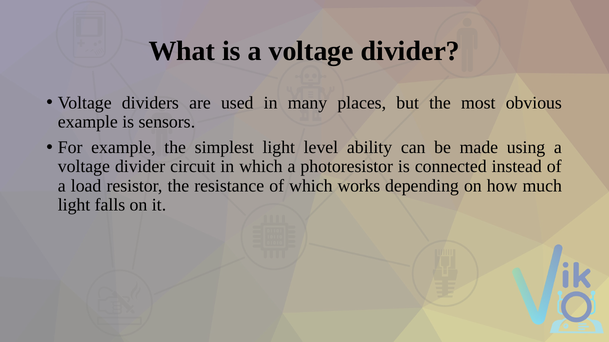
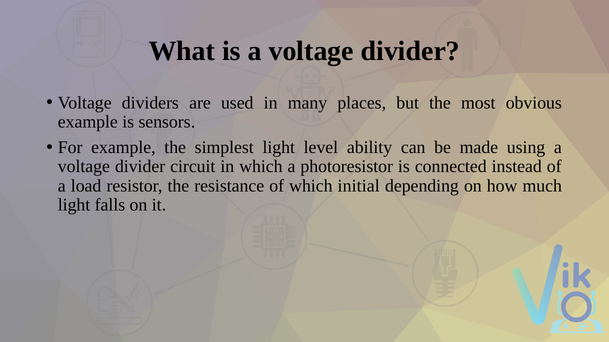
works: works -> initial (359, 186)
